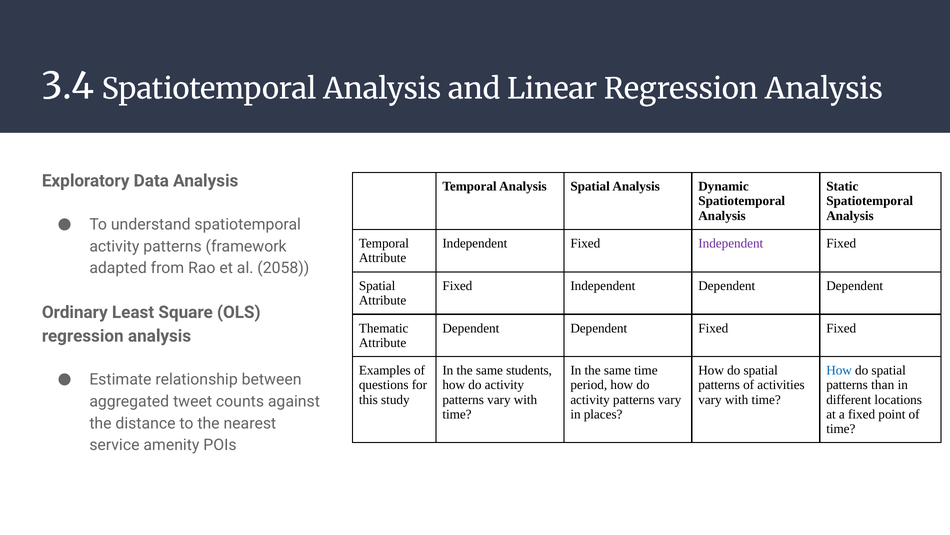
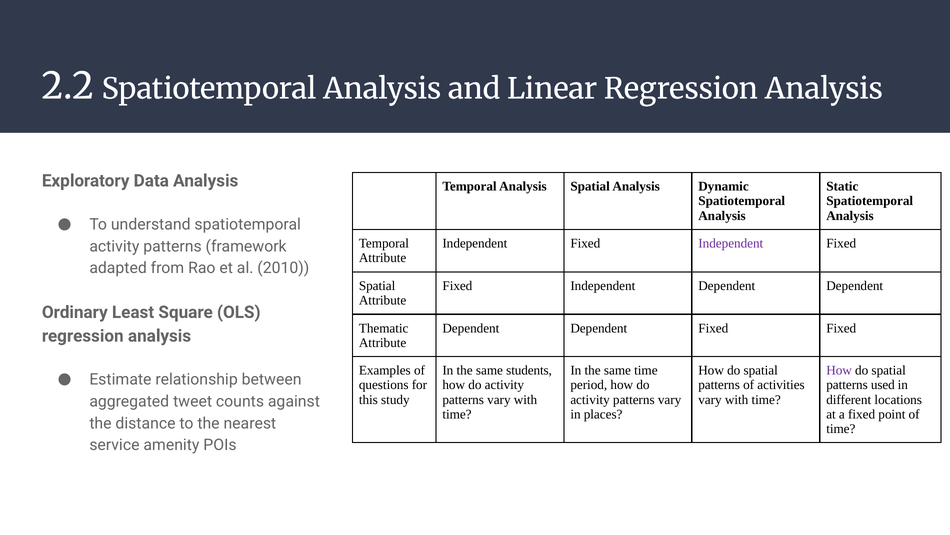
3.4: 3.4 -> 2.2 (68, 86)
2058: 2058 -> 2010 (283, 268)
How colour: blue -> purple (839, 370)
than: than -> used (883, 385)
